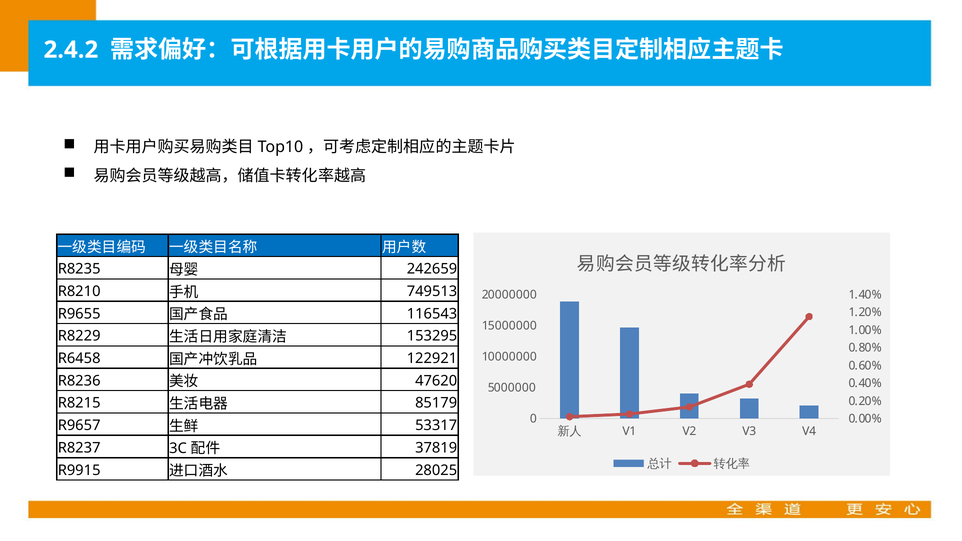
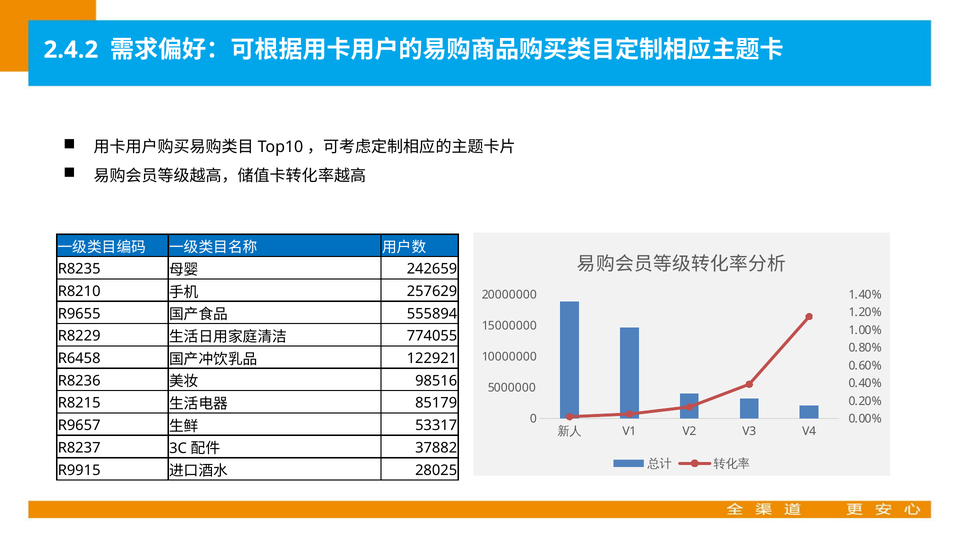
749513: 749513 -> 257629 (432, 291)
116543: 116543 -> 555894 (432, 314)
153295: 153295 -> 774055 (432, 336)
47620: 47620 -> 98516 (436, 381)
37819: 37819 -> 37882 (436, 448)
